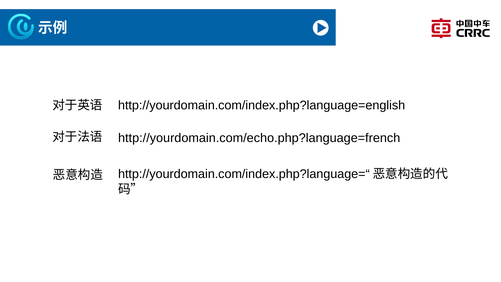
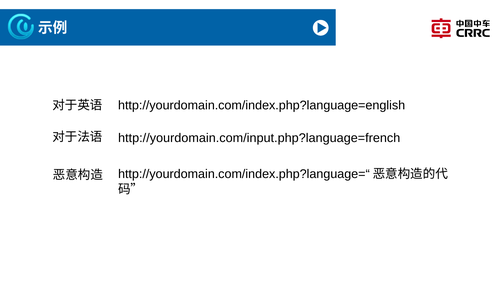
http://yourdomain.com/echo.php?language=french: http://yourdomain.com/echo.php?language=french -> http://yourdomain.com/input.php?language=french (259, 138)
